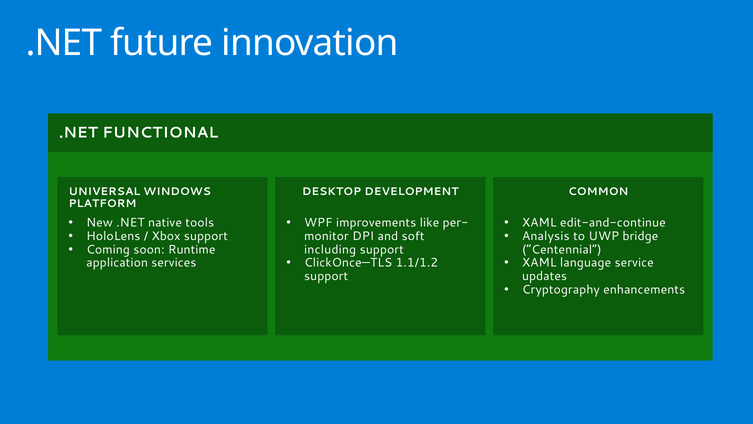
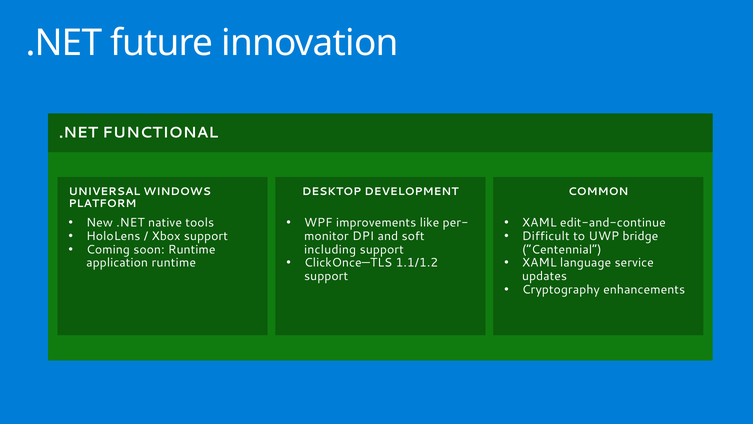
Analysis: Analysis -> Difficult (546, 236)
application services: services -> runtime (174, 263)
